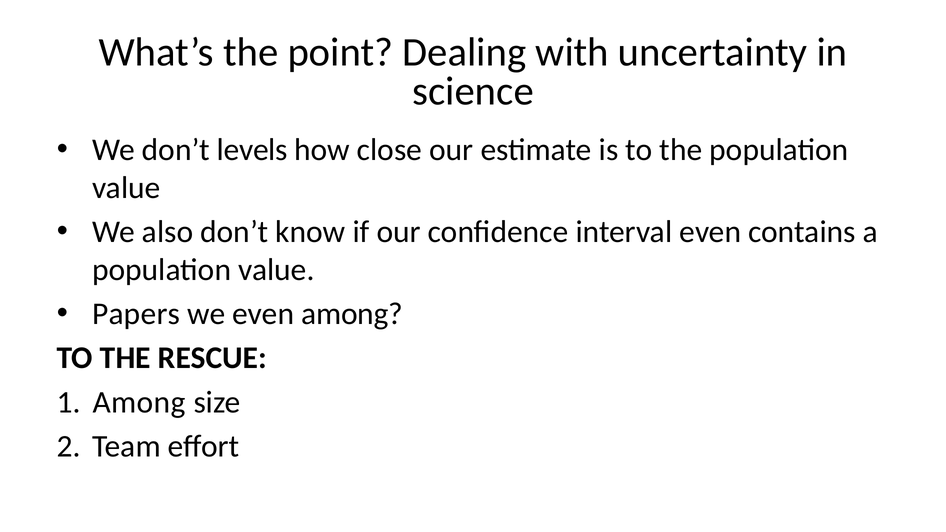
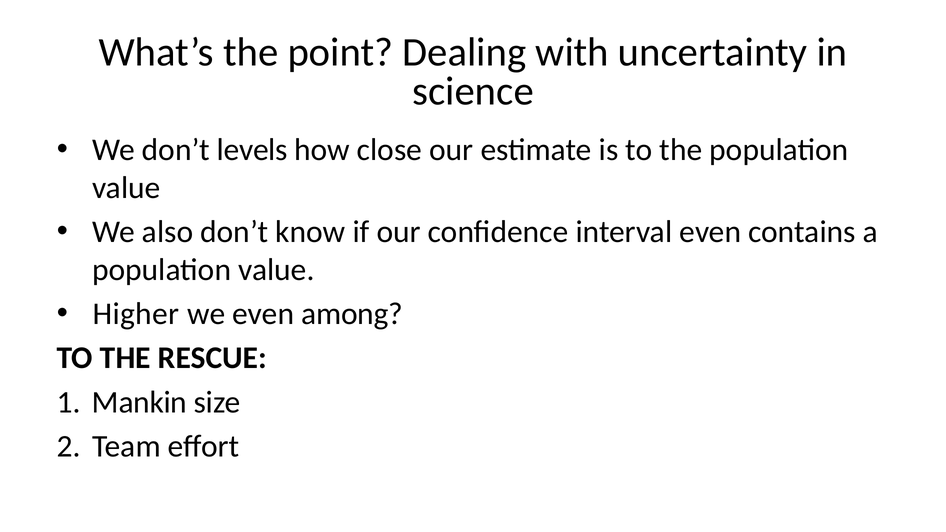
Papers: Papers -> Higher (136, 314)
Among: Among -> Mankin (139, 402)
